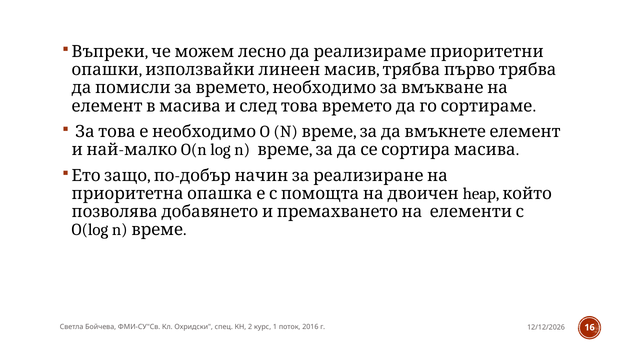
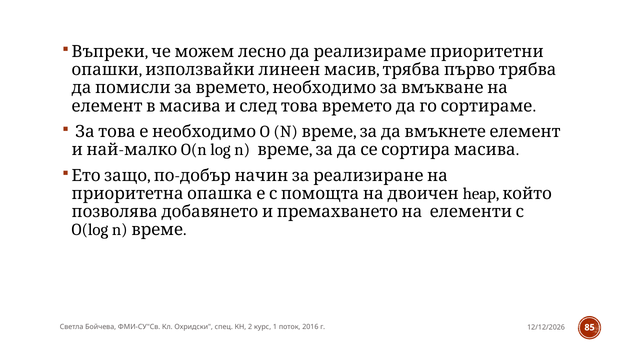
16: 16 -> 85 (590, 327)
